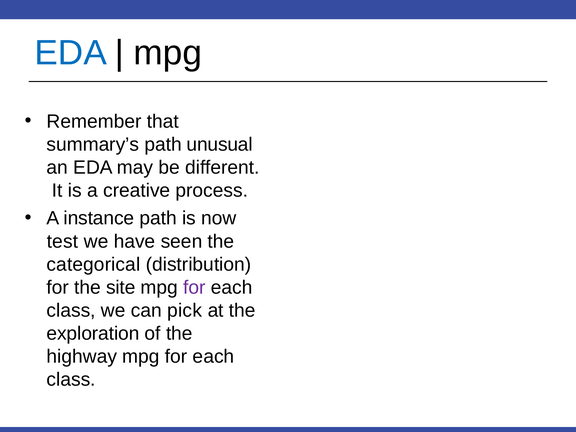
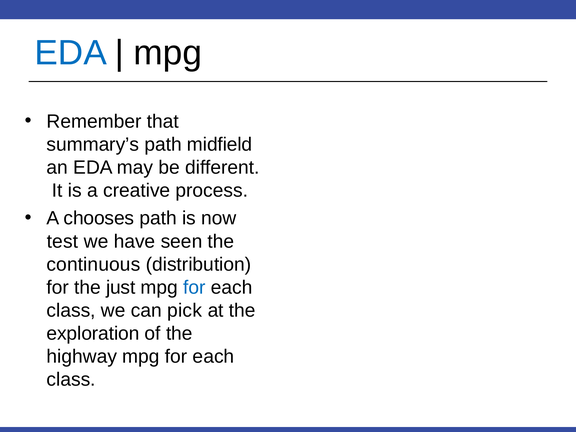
unusual: unusual -> midfield (220, 144)
instance: instance -> chooses (99, 218)
categorical: categorical -> continuous (93, 264)
site: site -> just (121, 287)
for colour: purple -> blue (194, 287)
